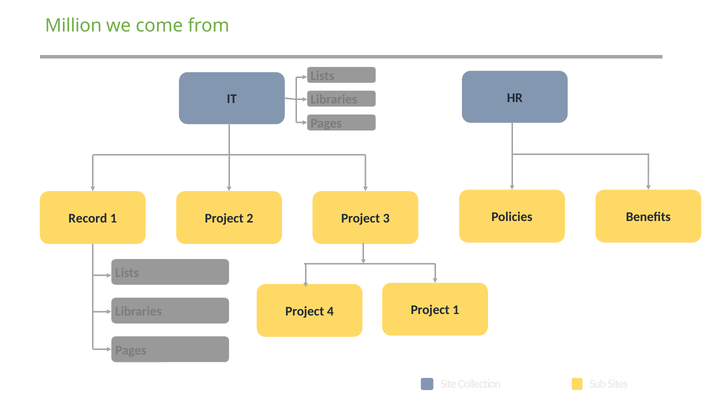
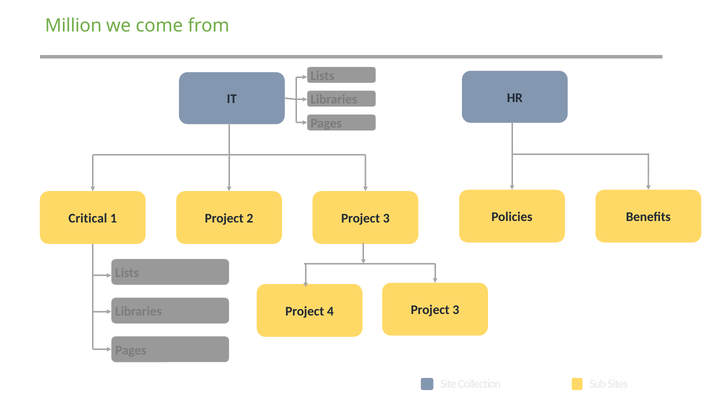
Record: Record -> Critical (88, 218)
1: 1 -> 3 (456, 310)
